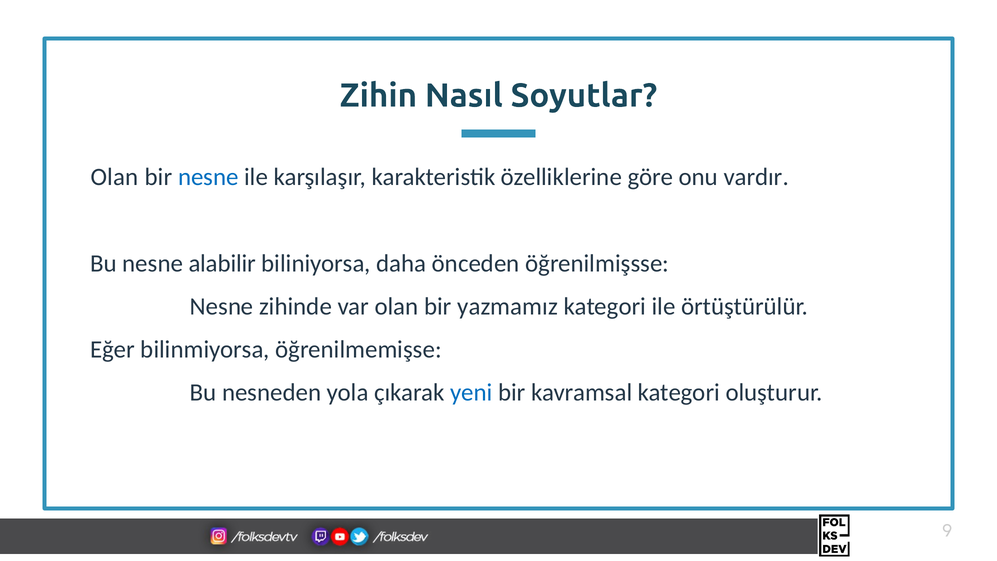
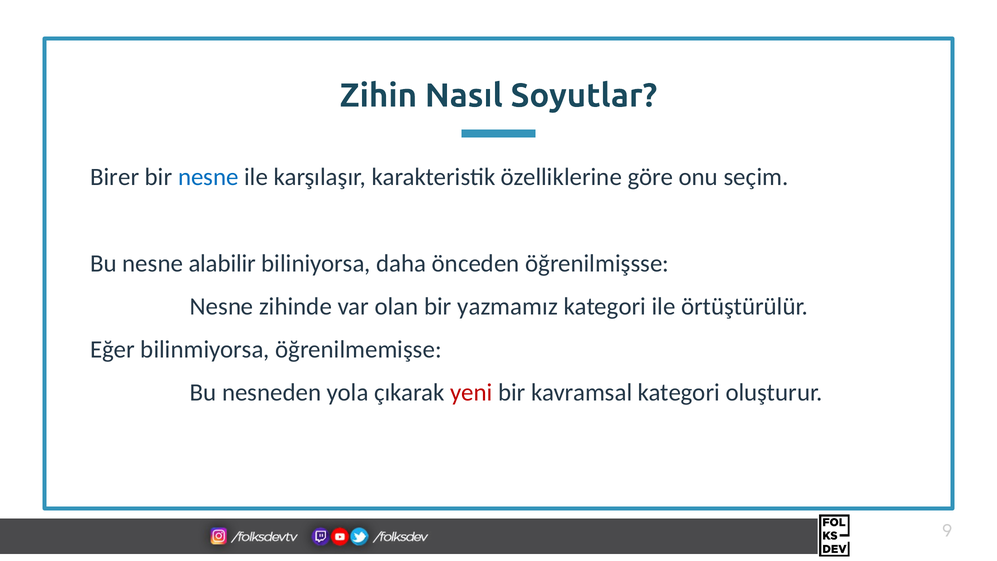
Olan: Olan -> Birer (115, 177)
vardır: vardır -> seçim (756, 177)
yeni colour: blue -> red (471, 392)
